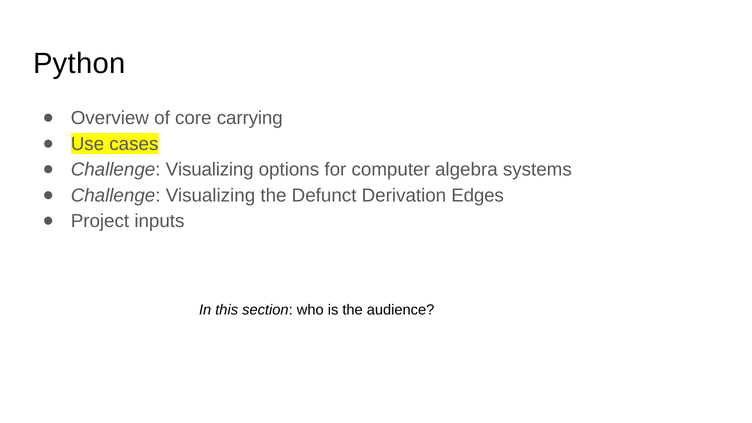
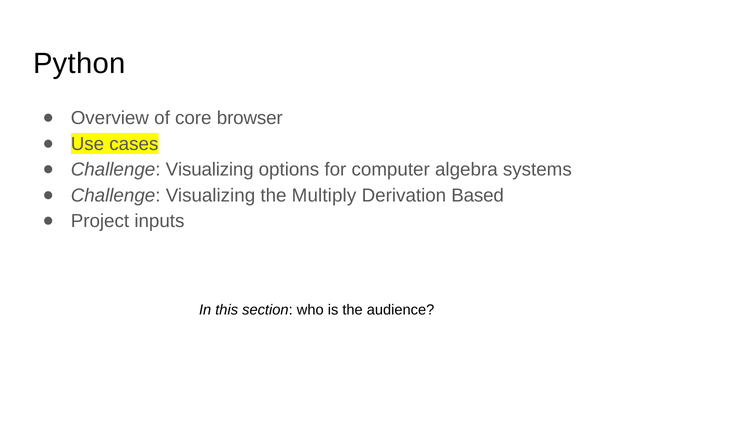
carrying: carrying -> browser (250, 118)
Defunct: Defunct -> Multiply (324, 195)
Edges: Edges -> Based (478, 195)
